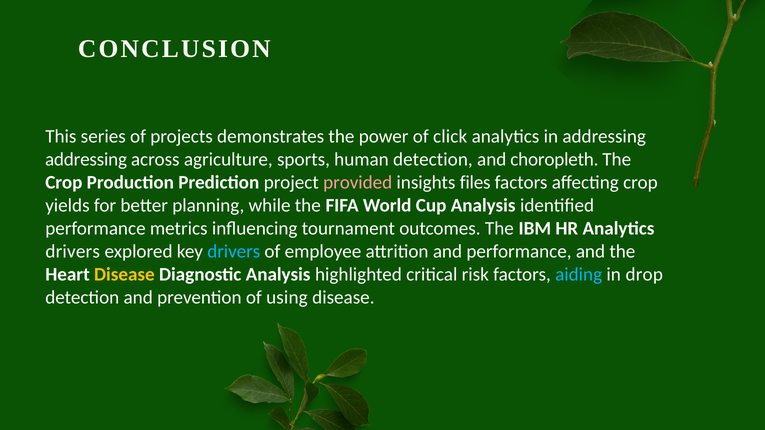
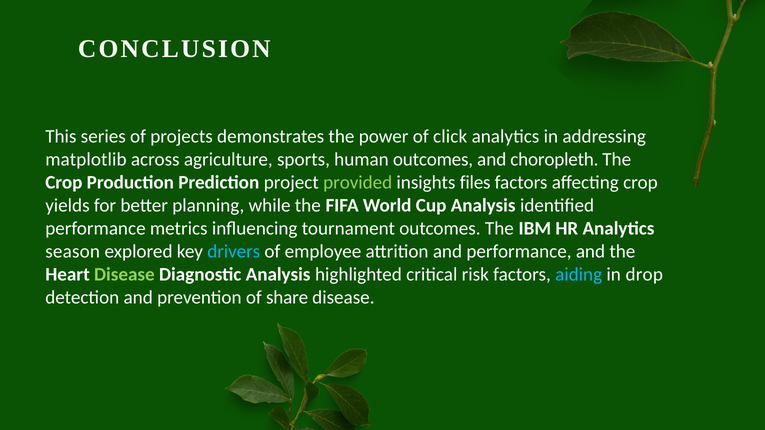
addressing: addressing -> matplotlib (86, 160)
human detection: detection -> outcomes (433, 160)
provided colour: pink -> light green (358, 183)
drivers: drivers -> season (73, 252)
Disease colour: yellow -> light green (124, 274)
using: using -> share (287, 297)
